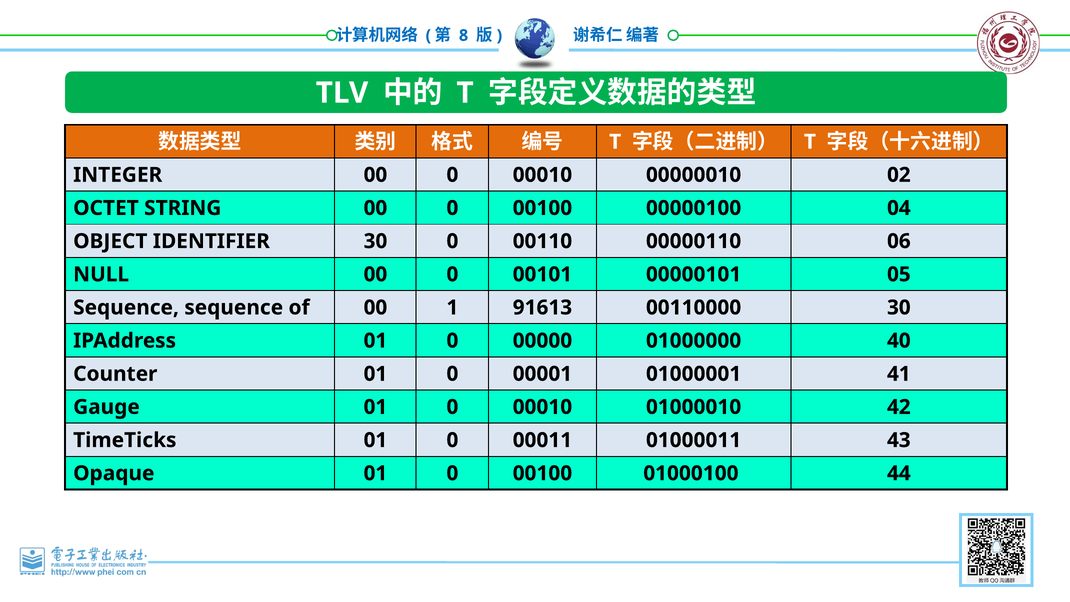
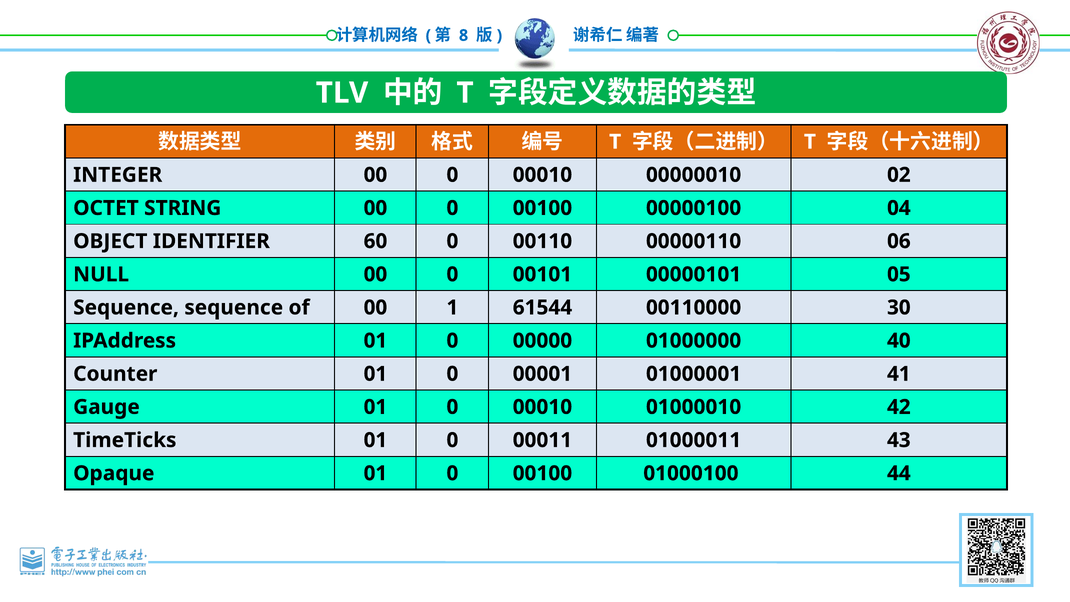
IDENTIFIER 30: 30 -> 60 (375, 241)
91613: 91613 -> 61544 (542, 308)
